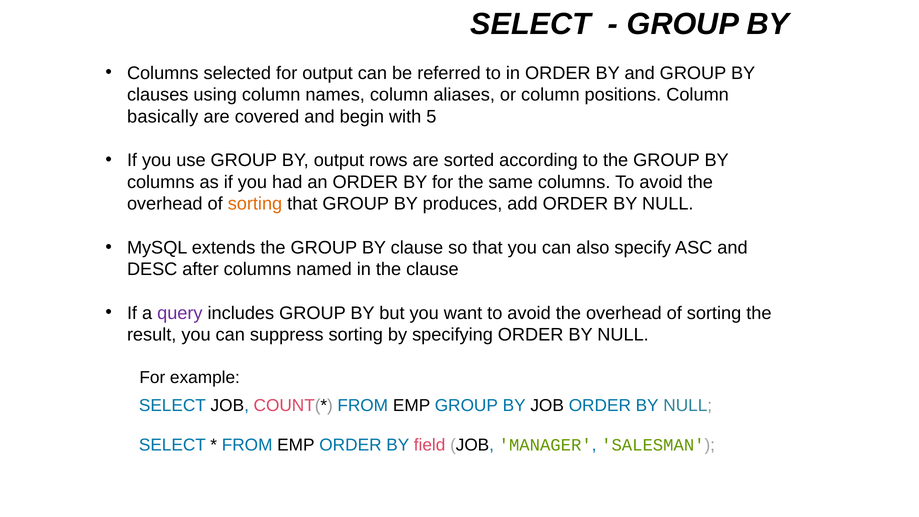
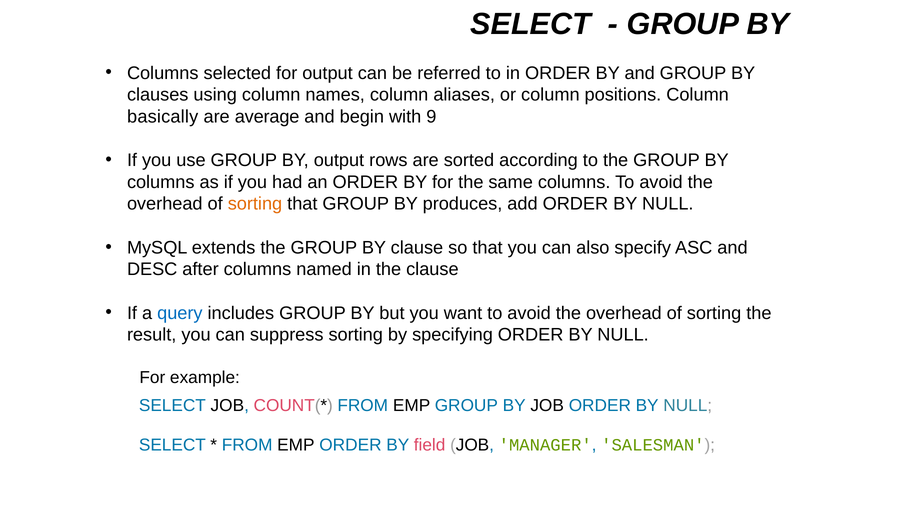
covered: covered -> average (267, 117)
5: 5 -> 9 (431, 117)
query colour: purple -> blue (180, 313)
